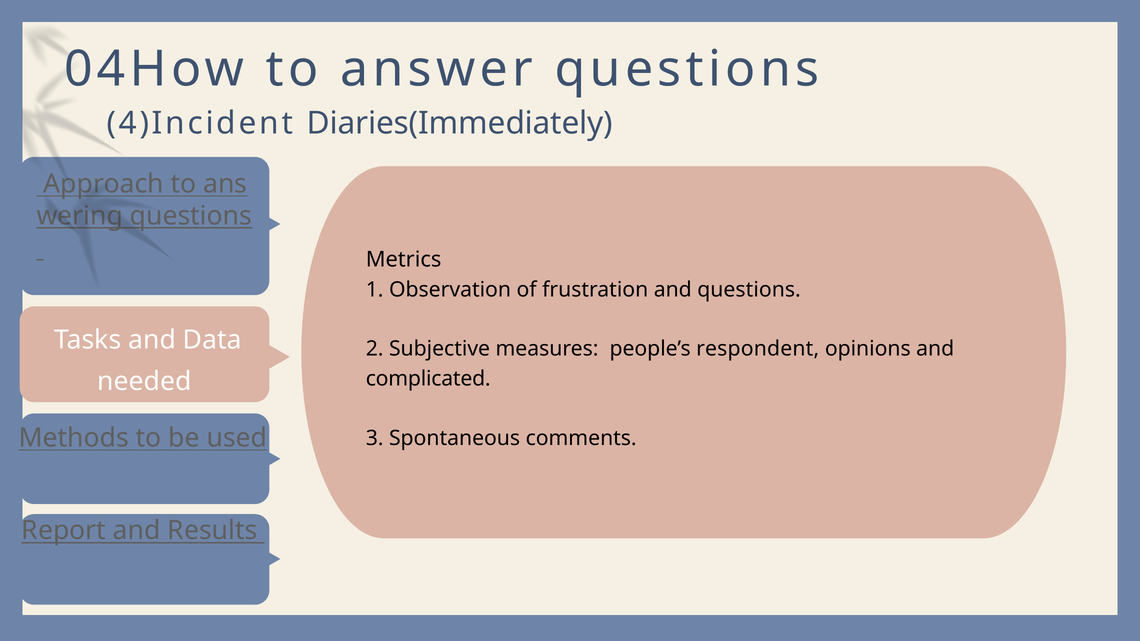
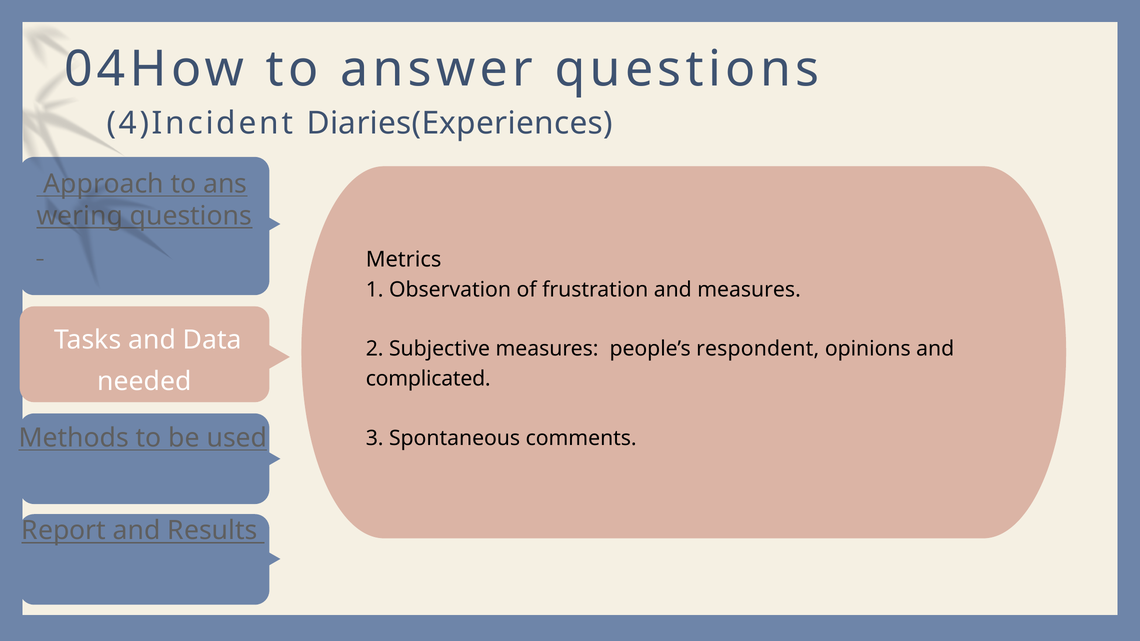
Diaries(Immediately: Diaries(Immediately -> Diaries(Experiences (460, 124)
and questions: questions -> measures (749, 290)
